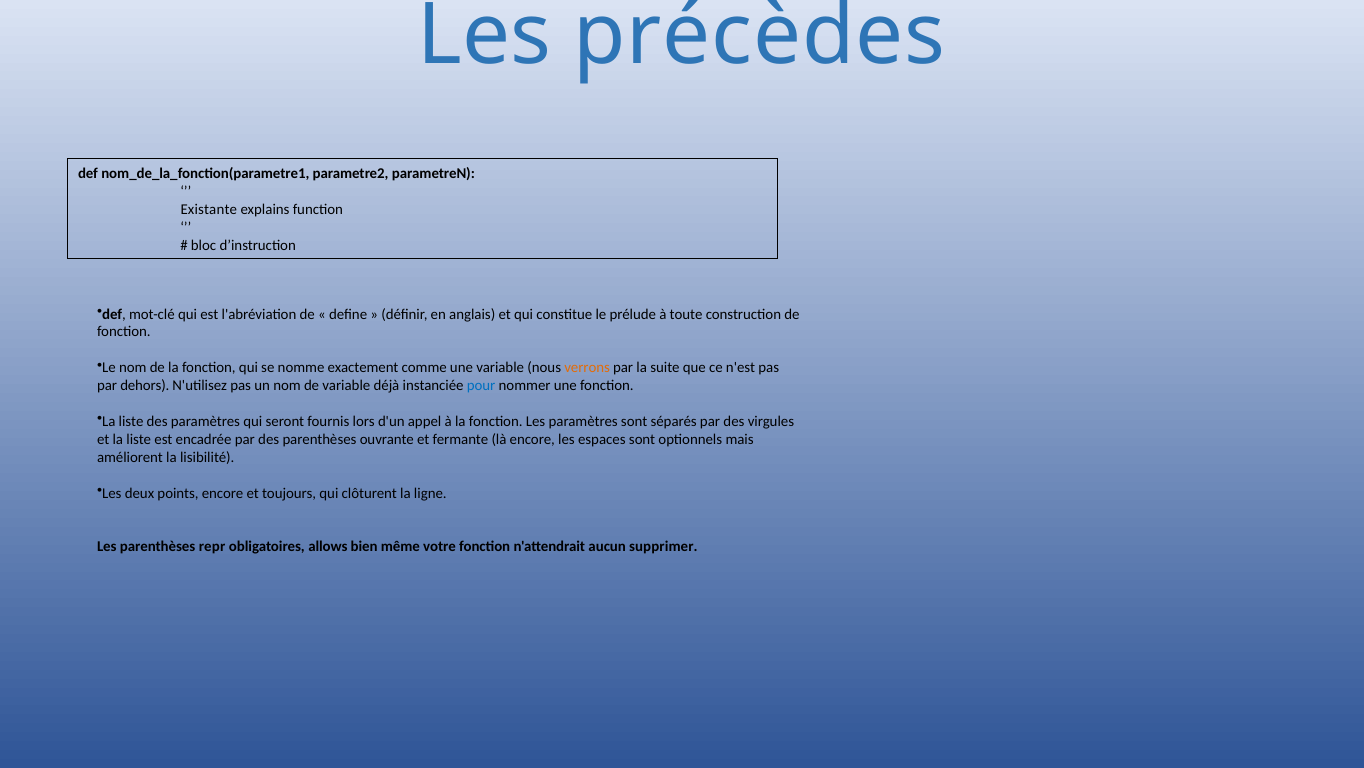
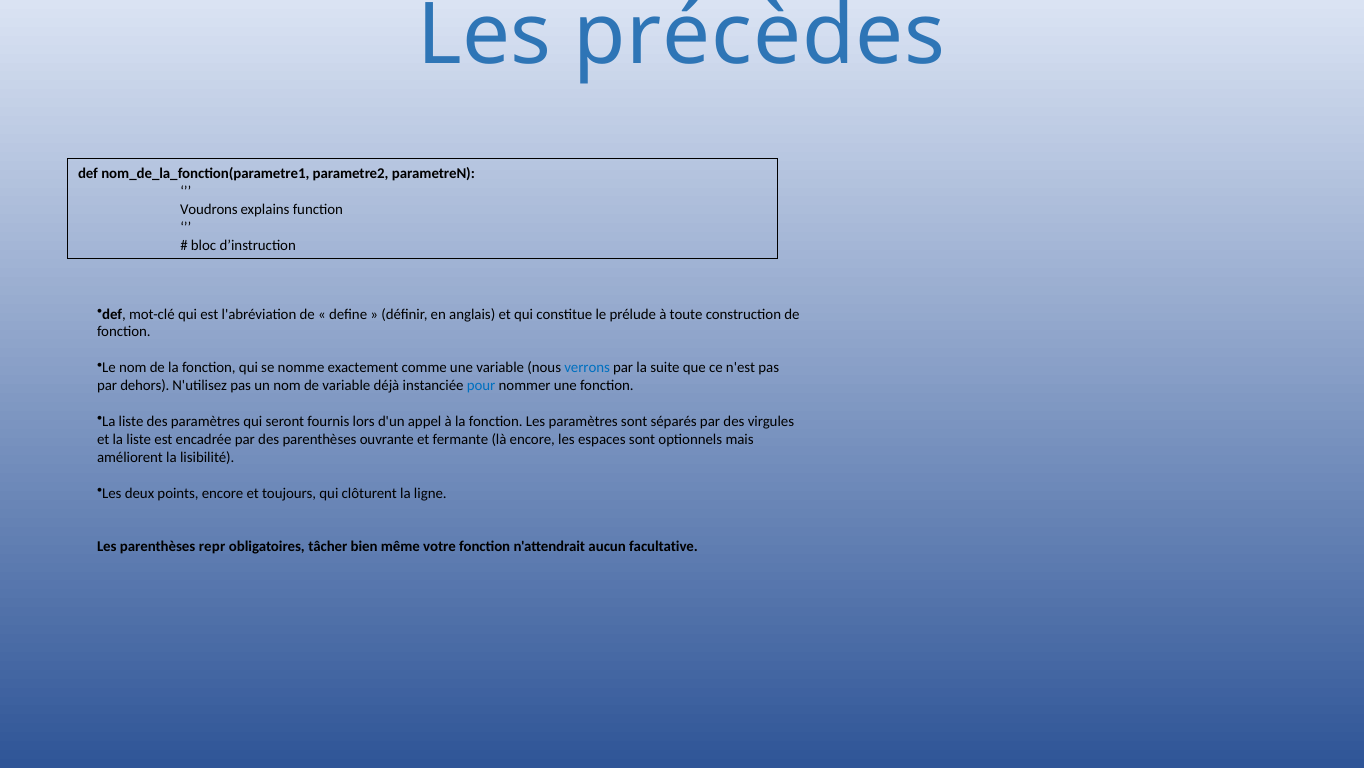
Existante: Existante -> Voudrons (209, 210)
verrons colour: orange -> blue (587, 367)
allows: allows -> tâcher (328, 546)
supprimer: supprimer -> facultative (663, 546)
